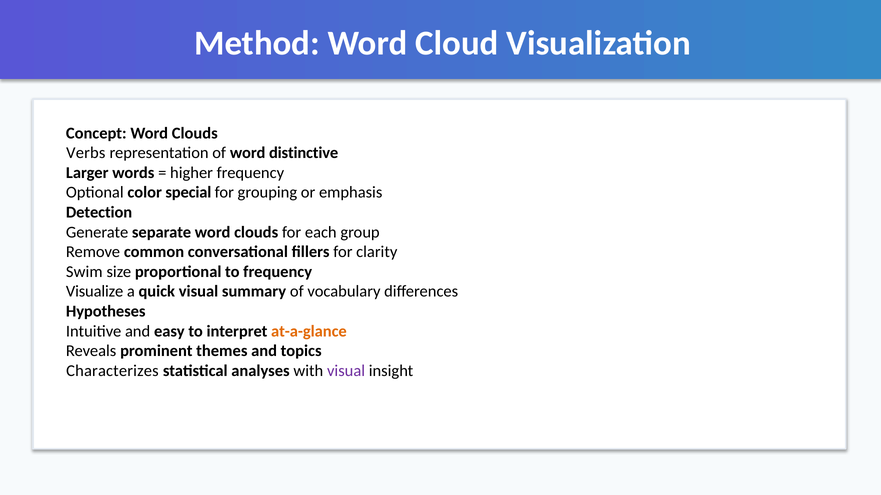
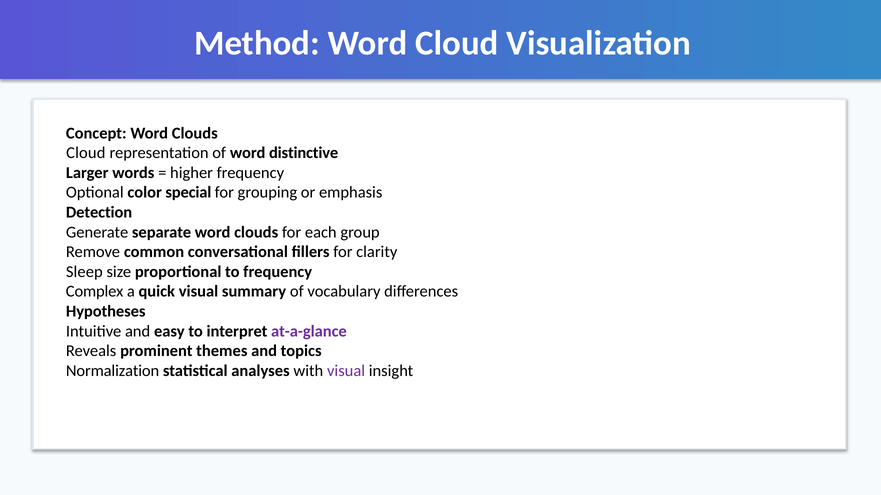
Verbs: Verbs -> Cloud (86, 153)
Swim: Swim -> Sleep (84, 272)
Visualize: Visualize -> Complex (95, 292)
at-a-glance colour: orange -> purple (309, 331)
Characterizes: Characterizes -> Normalization (113, 371)
